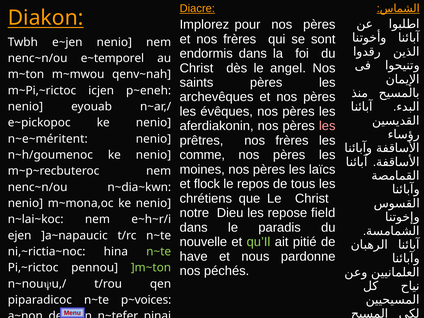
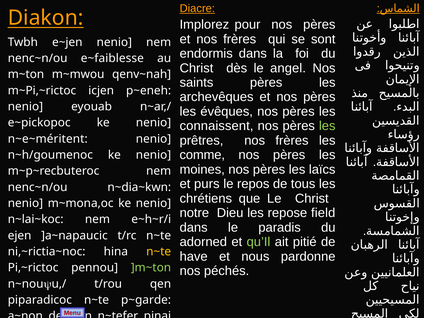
e~temporel: e~temporel -> e~faiblesse (112, 58)
aferdiakonin: aferdiakonin -> connaissent (217, 126)
les colour: pink -> light green (327, 126)
flock: flock -> purs (207, 184)
nouvelle: nouvelle -> adorned (203, 242)
n~te colour: light green -> yellow (159, 252)
p~voices: p~voices -> p~garde (146, 300)
